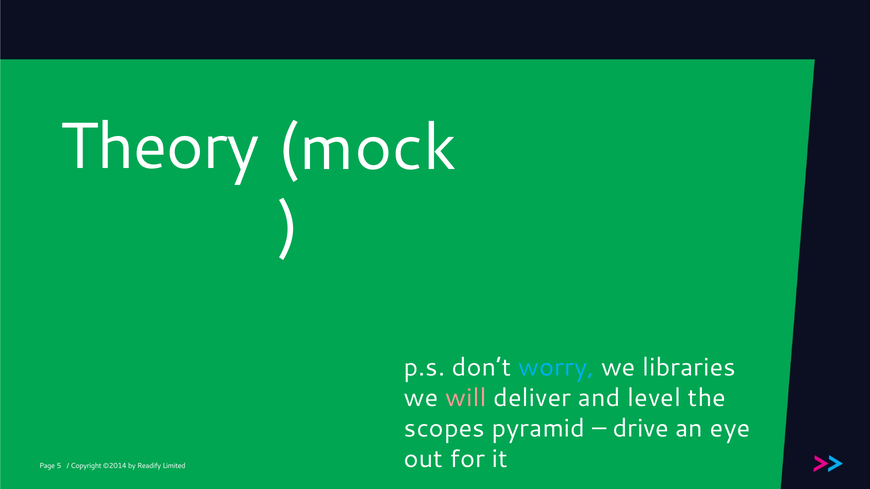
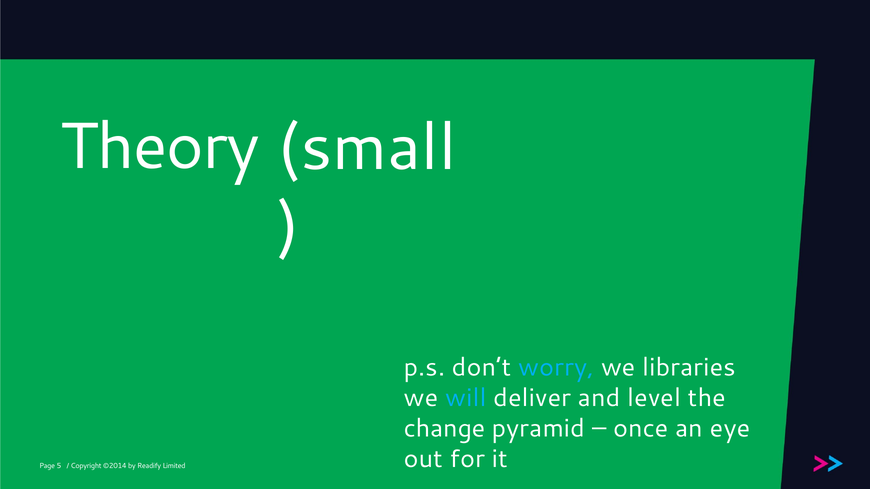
mock: mock -> small (367, 148)
will colour: pink -> light blue (466, 398)
scopes: scopes -> change (445, 429)
drive: drive -> once (641, 429)
